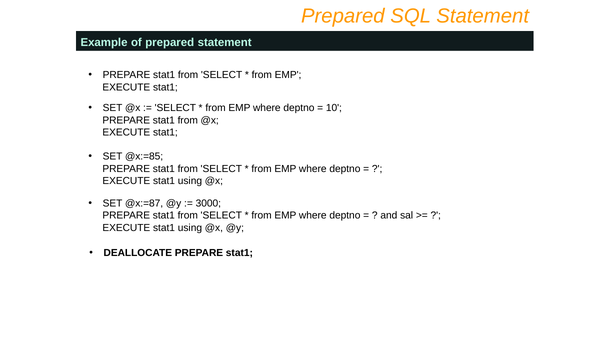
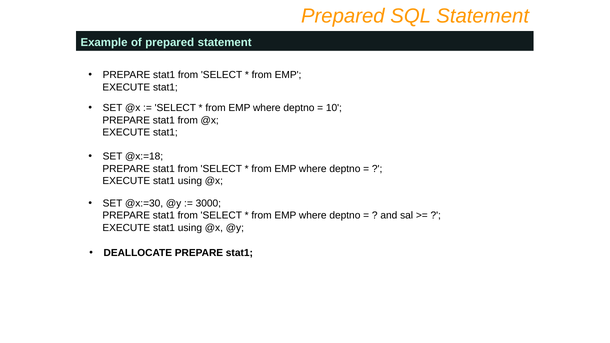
@x:=85: @x:=85 -> @x:=18 (144, 157)
@x:=87: @x:=87 -> @x:=30 (144, 203)
